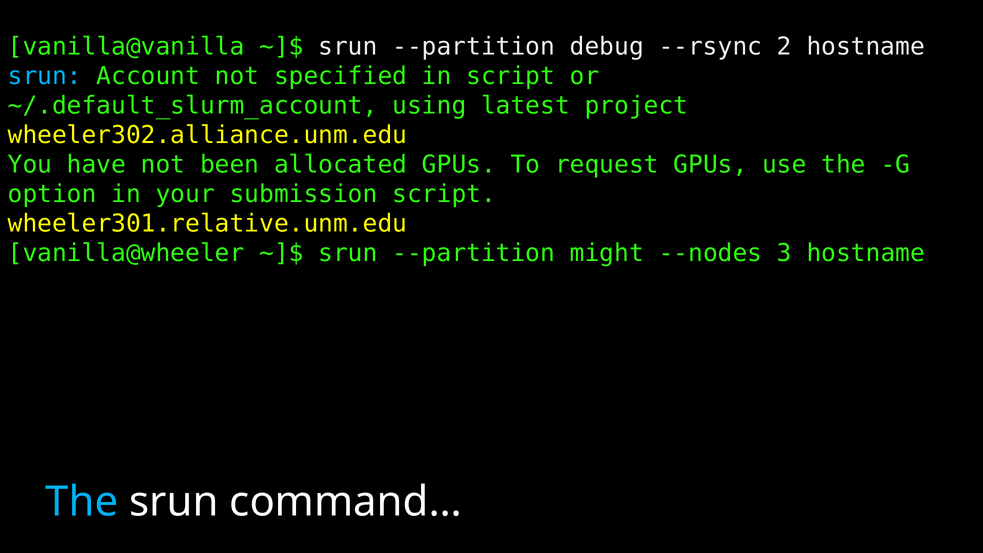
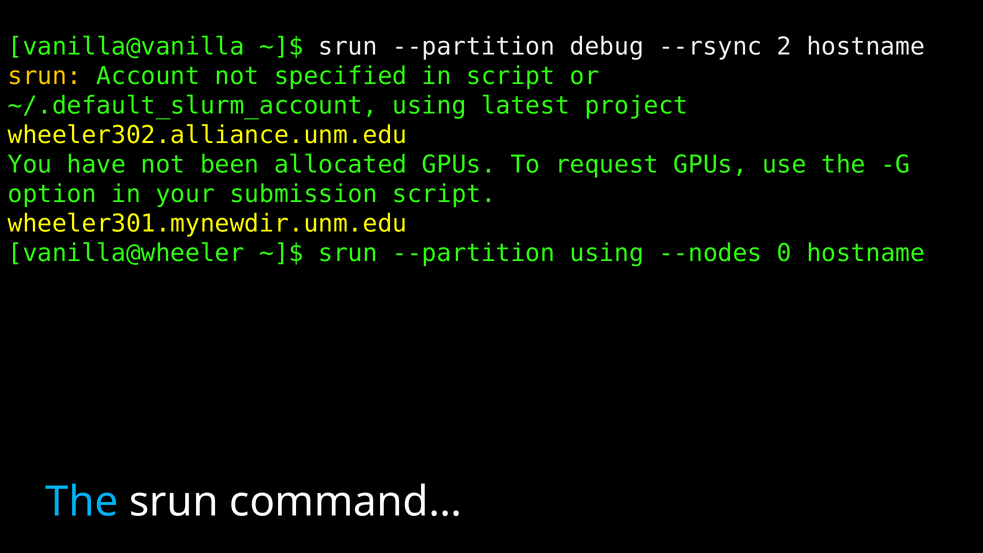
srun colour: light blue -> yellow (45, 76)
wheeler301.relative.unm.edu: wheeler301.relative.unm.edu -> wheeler301.mynewdir.unm.edu (207, 223)
--partition might: might -> using (607, 253)
3: 3 -> 0 (784, 253)
